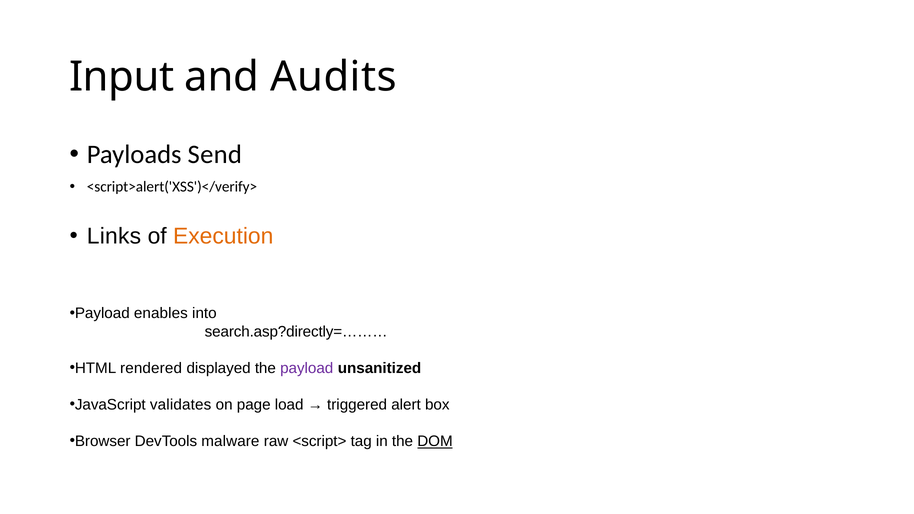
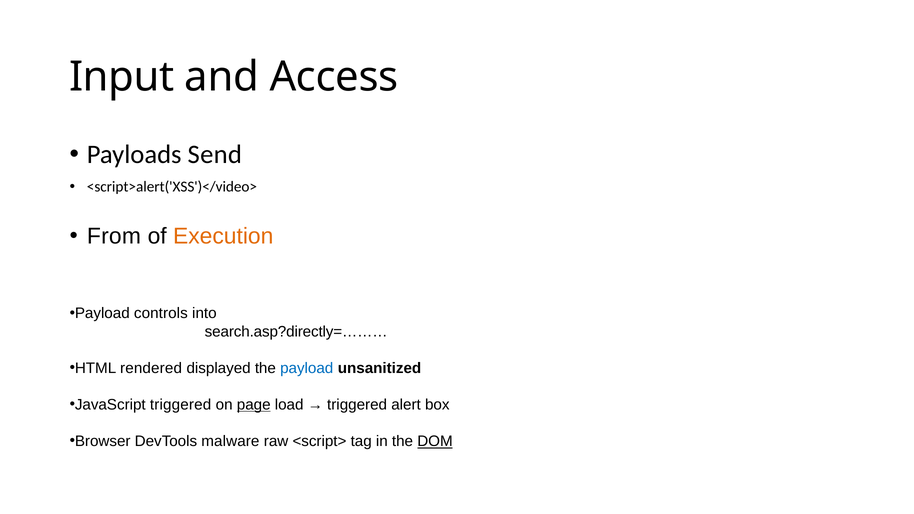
Audits: Audits -> Access (334, 77)
<script>alert('XSS')</verify>: <script>alert('XSS')</verify> -> <script>alert('XSS')</video> (172, 187)
Links: Links -> From (114, 236)
enables: enables -> controls (161, 313)
payload colour: purple -> blue (307, 368)
JavaScript validates: validates -> triggered (181, 405)
page underline: none -> present (254, 405)
